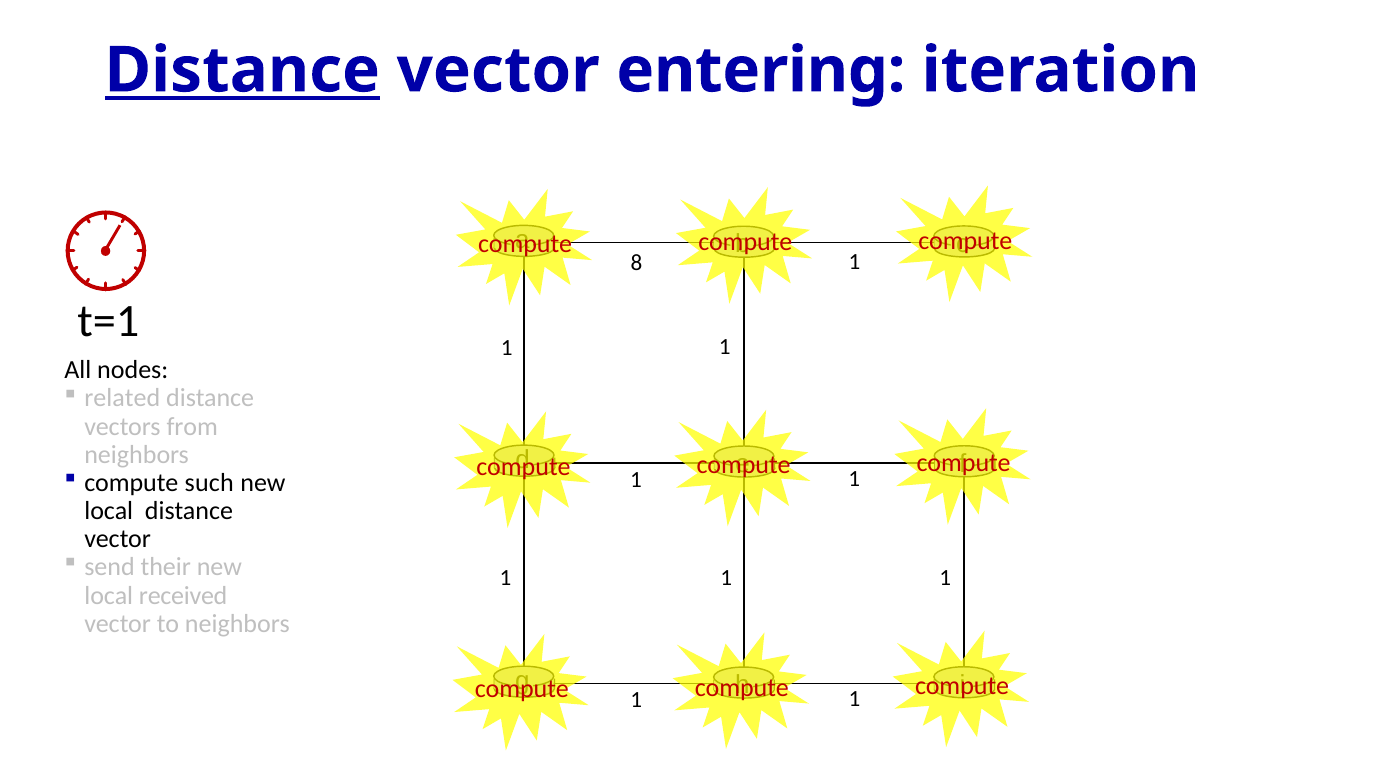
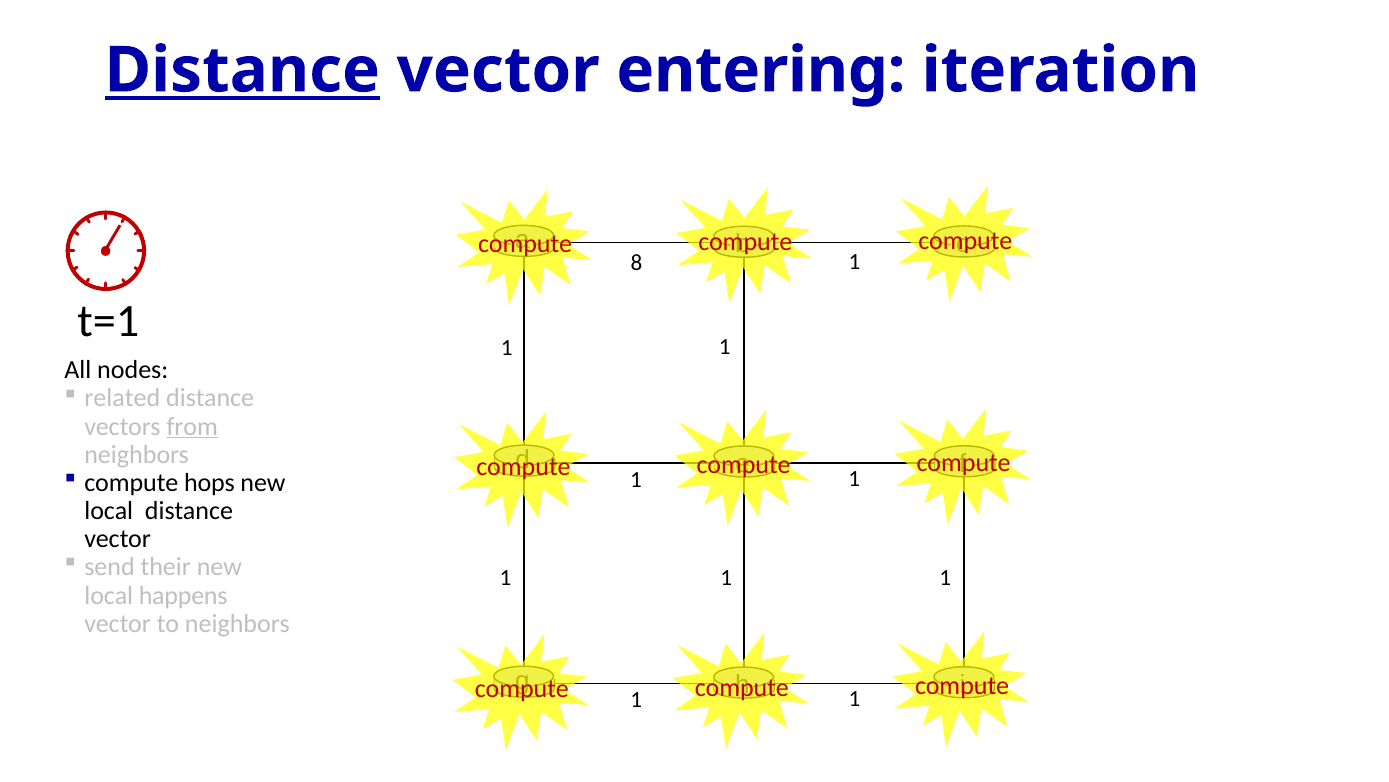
from underline: none -> present (192, 426)
such: such -> hops (209, 482)
received: received -> happens (183, 595)
